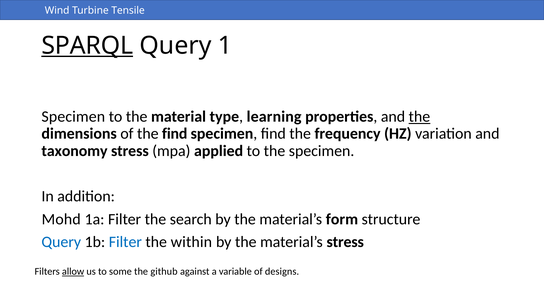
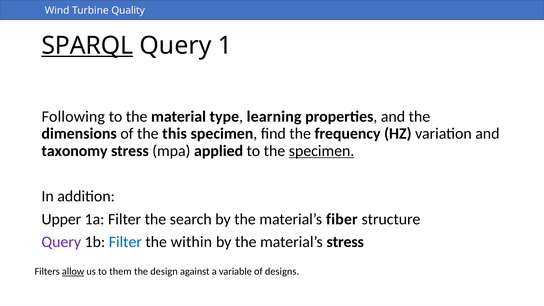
Tensile: Tensile -> Quality (128, 11)
Specimen: Specimen -> Following (73, 117)
the underline: present -> none (419, 117)
the find: find -> this (175, 134)
specimen underline: none -> present (322, 151)
Mohd: Mohd -> Upper (61, 219)
form: form -> fiber (342, 219)
Query colour: blue -> purple (61, 242)
some: some -> them (120, 272)
github: github -> design (164, 272)
